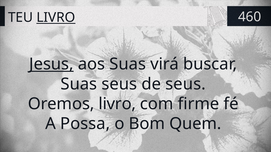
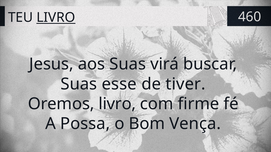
Jesus underline: present -> none (51, 64)
Suas seus: seus -> esse (119, 84)
de seus: seus -> tiver (186, 84)
Quem: Quem -> Vença (195, 124)
